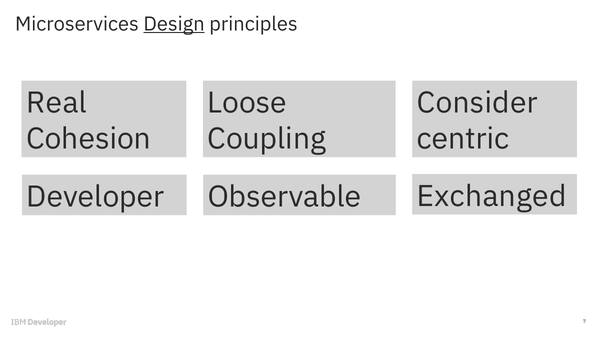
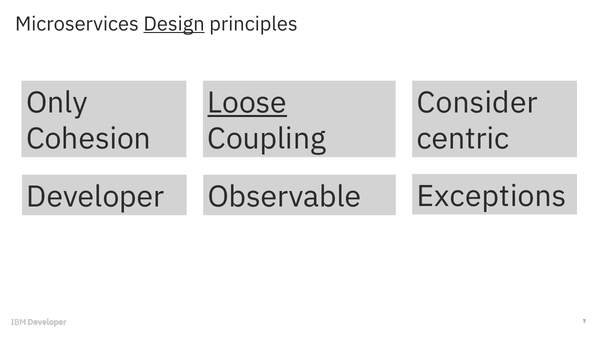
Real: Real -> Only (57, 103)
Loose underline: none -> present (247, 103)
Exchanged: Exchanged -> Exceptions (492, 196)
